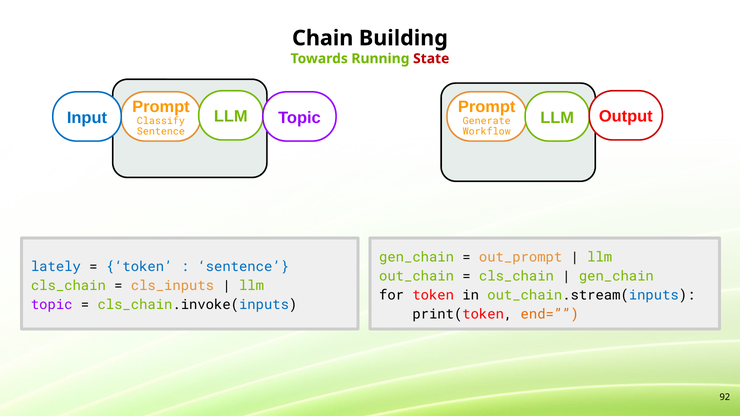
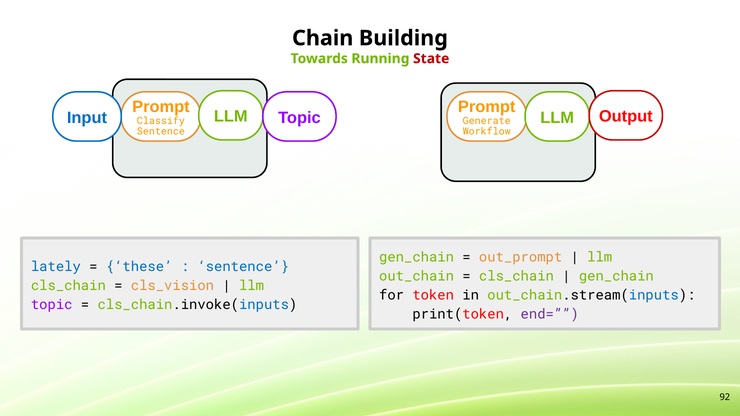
token: token -> these (139, 267)
cls_inputs: cls_inputs -> cls_vision (172, 286)
end= colour: orange -> purple (550, 315)
